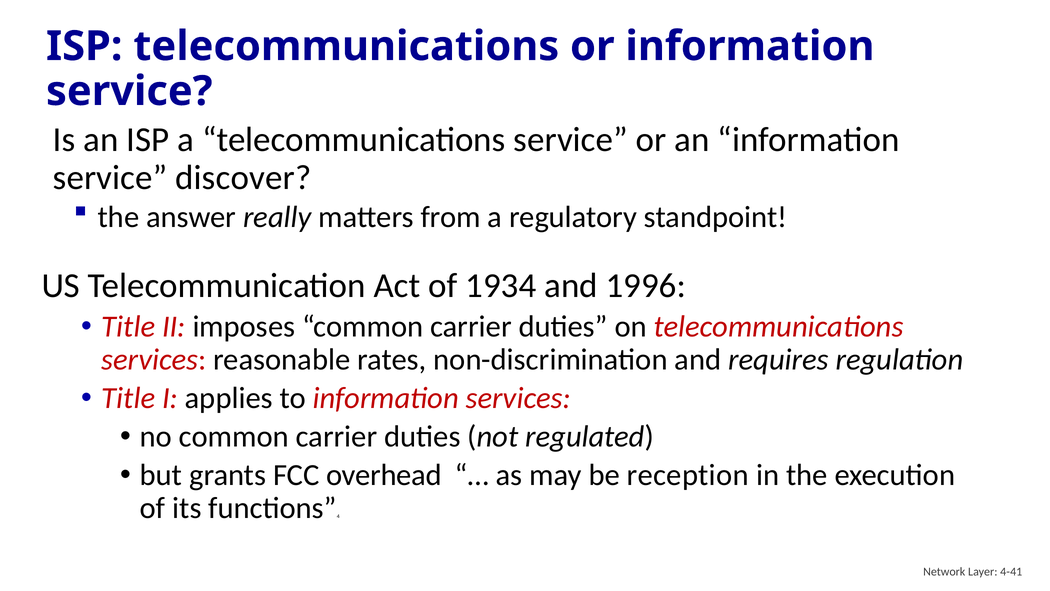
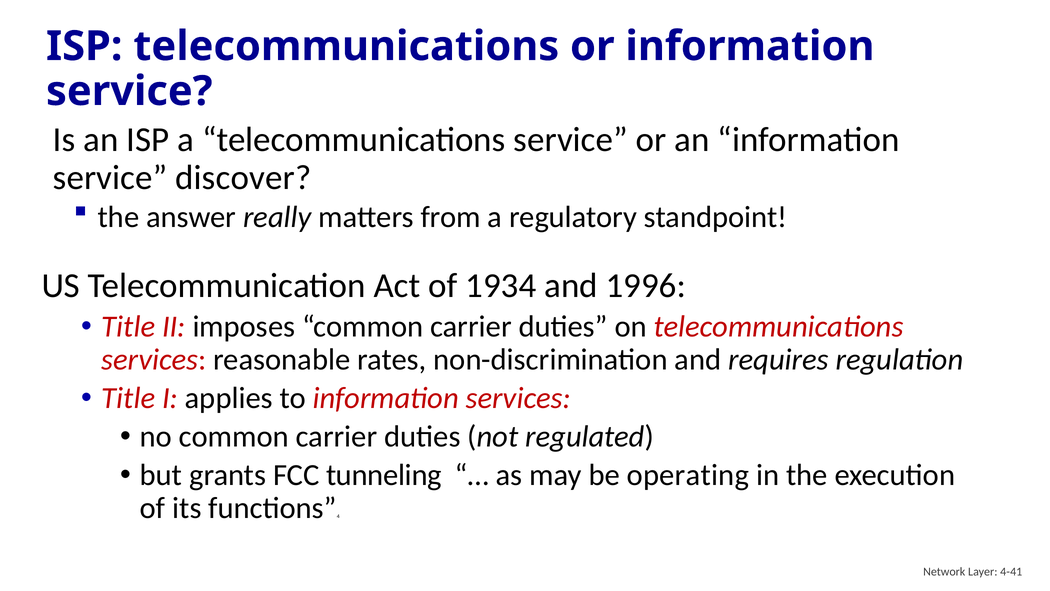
overhead: overhead -> tunneling (384, 475)
reception: reception -> operating (688, 475)
